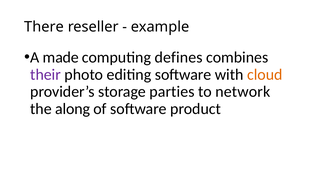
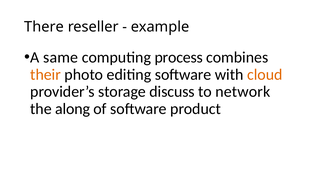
made: made -> same (61, 57)
defines: defines -> process (179, 57)
their colour: purple -> orange (46, 74)
parties: parties -> discuss (172, 92)
